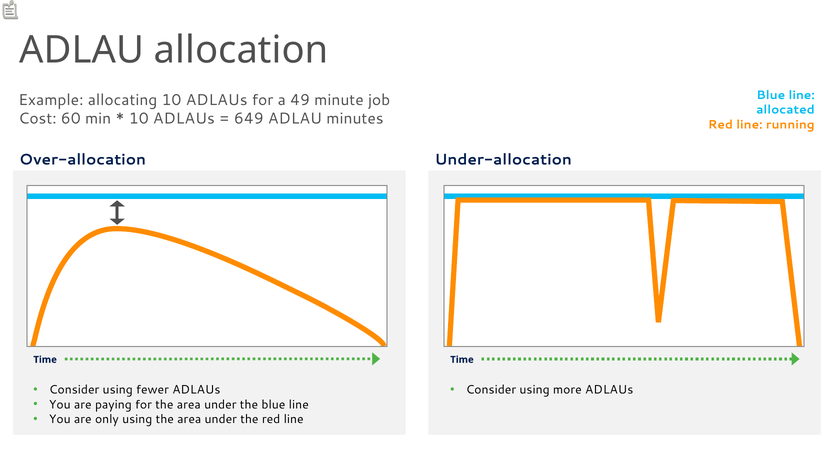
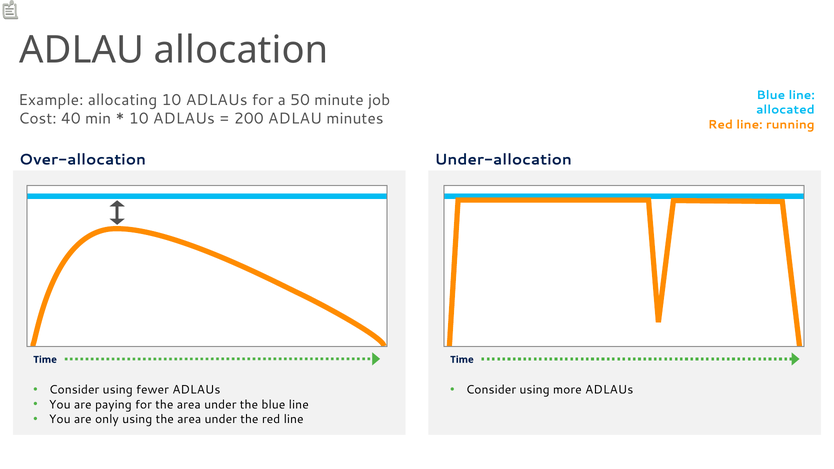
49: 49 -> 50 (300, 100)
60: 60 -> 40 (71, 119)
649: 649 -> 200 (249, 119)
